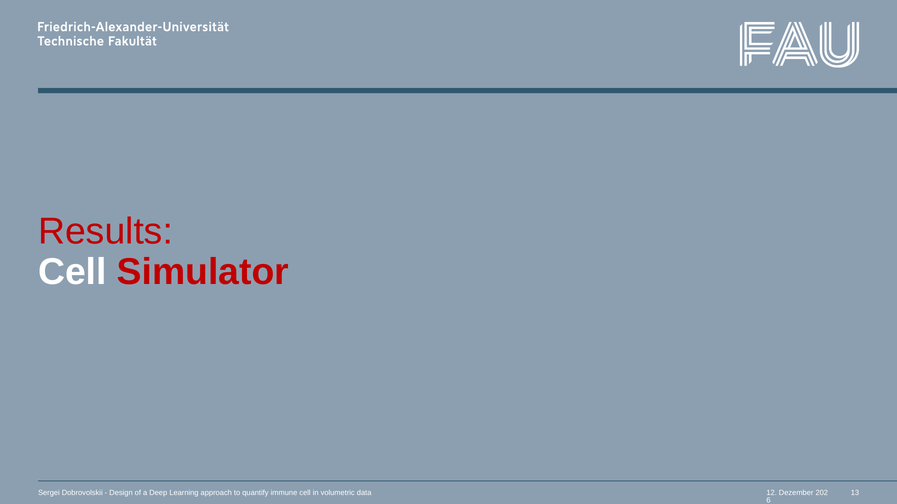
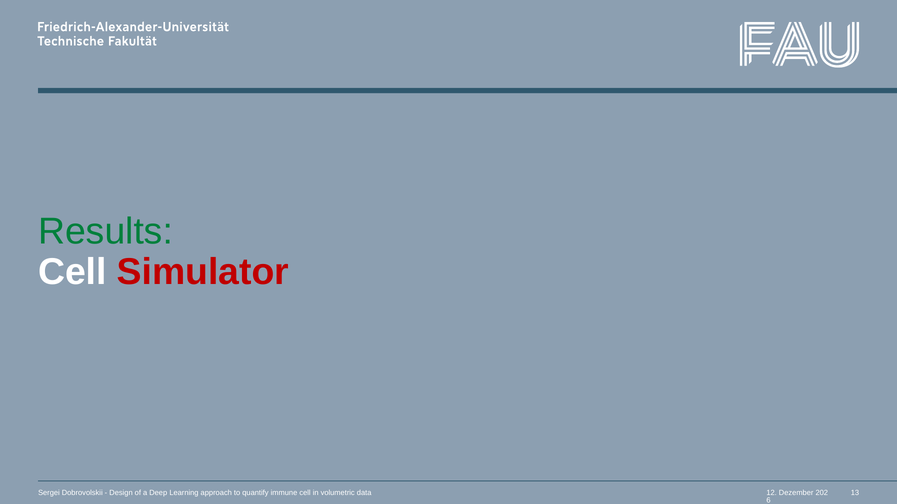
Results colour: red -> green (106, 232)
